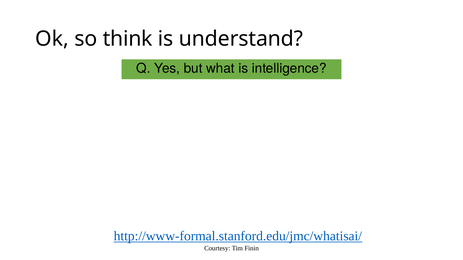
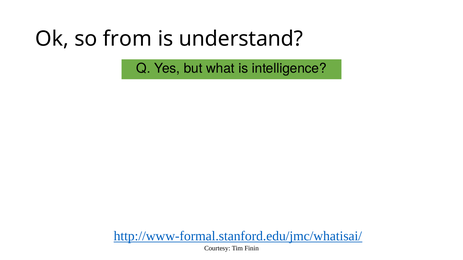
think: think -> from (127, 39)
